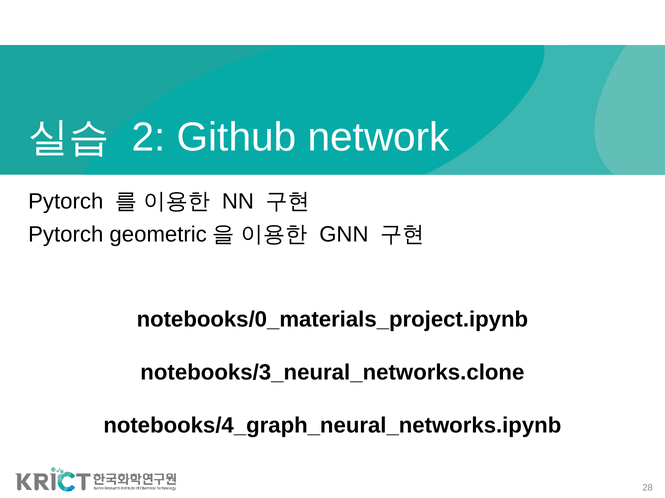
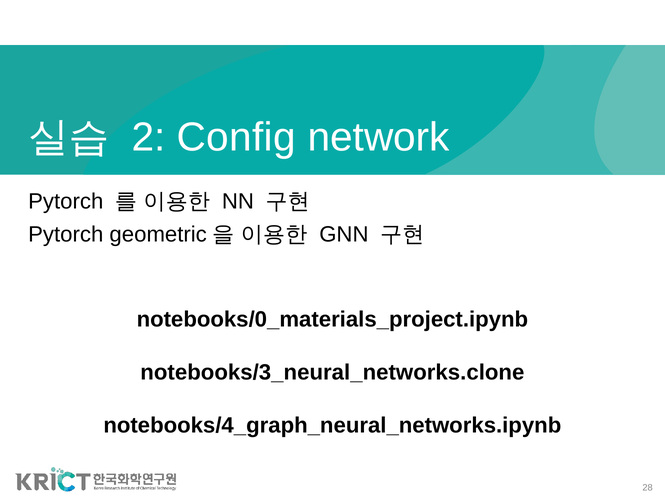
Github: Github -> Config (236, 137)
